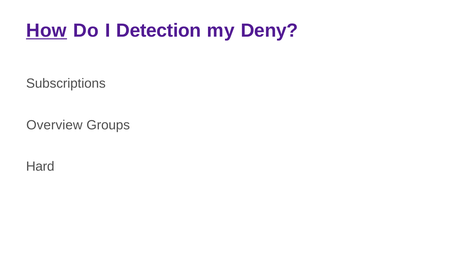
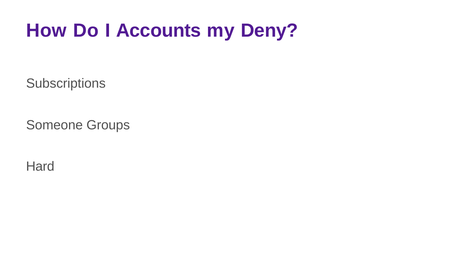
How underline: present -> none (46, 31)
Detection: Detection -> Accounts (159, 31)
Overview: Overview -> Someone (54, 125)
